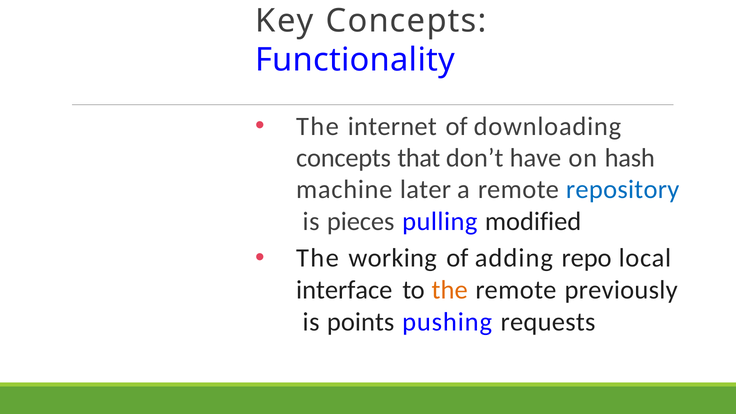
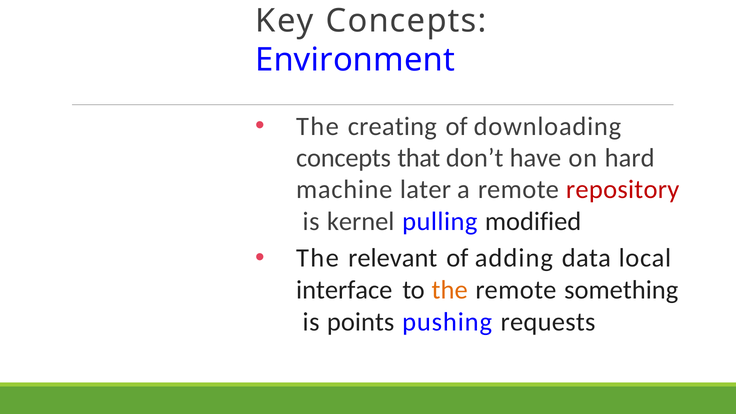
Functionality: Functionality -> Environment (355, 60)
internet: internet -> creating (392, 126)
hash: hash -> hard (630, 158)
repository colour: blue -> red (623, 190)
pieces: pieces -> kernel (361, 221)
working: working -> relevant (393, 258)
repo: repo -> data (586, 258)
previously: previously -> something (621, 290)
